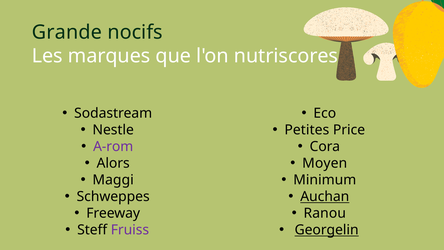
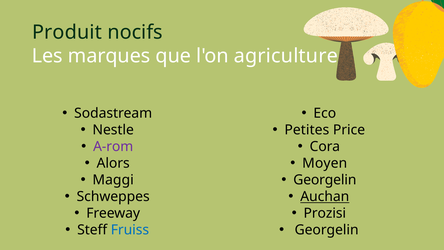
Grande: Grande -> Produit (67, 32)
nutriscores: nutriscores -> agriculture (286, 56)
Minimum: Minimum -> Georgelin (325, 180)
Ranou: Ranou -> Prozisi (325, 213)
Fruiss colour: purple -> blue (130, 230)
Georgelin underline: present -> none (327, 230)
